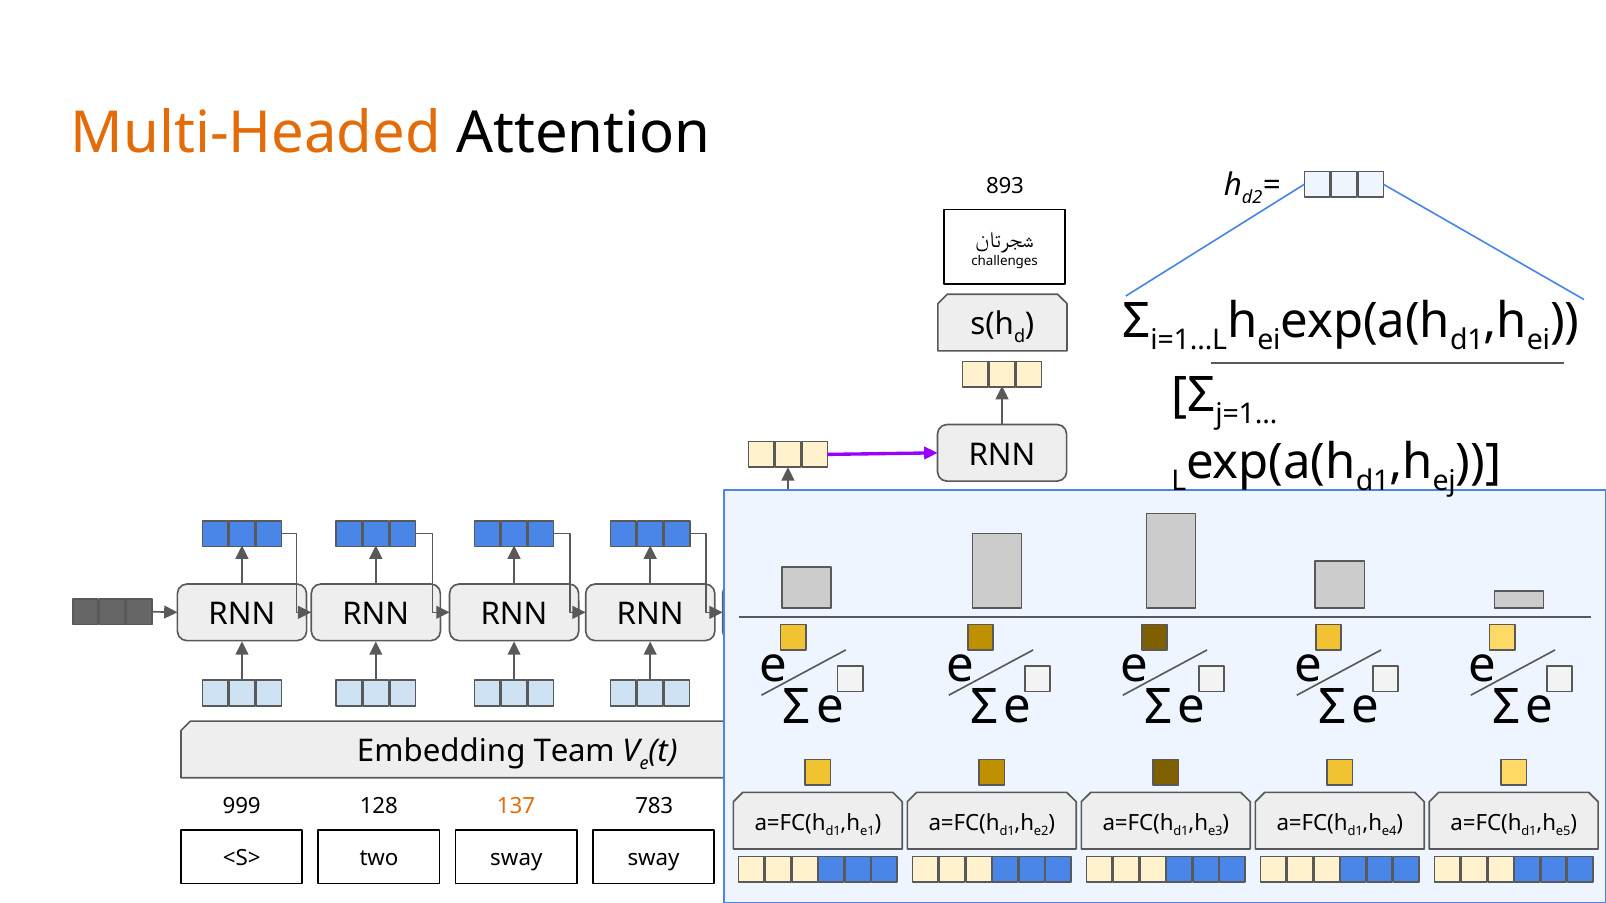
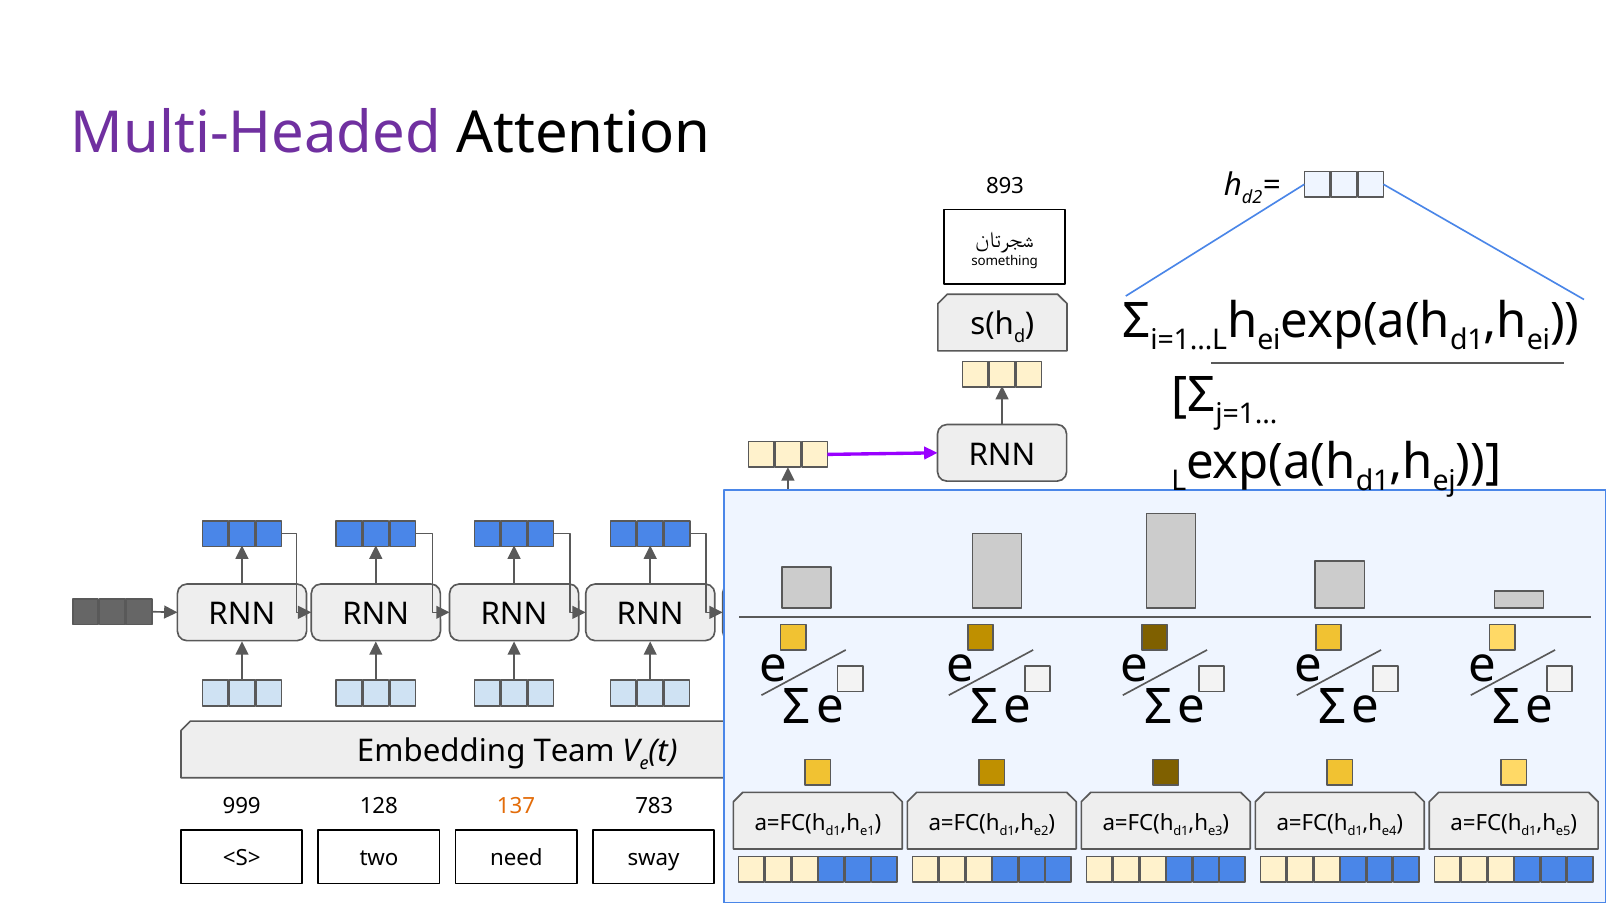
Multi-Headed colour: orange -> purple (256, 133)
challenges: challenges -> something (1005, 261)
two sway: sway -> need (516, 859)
